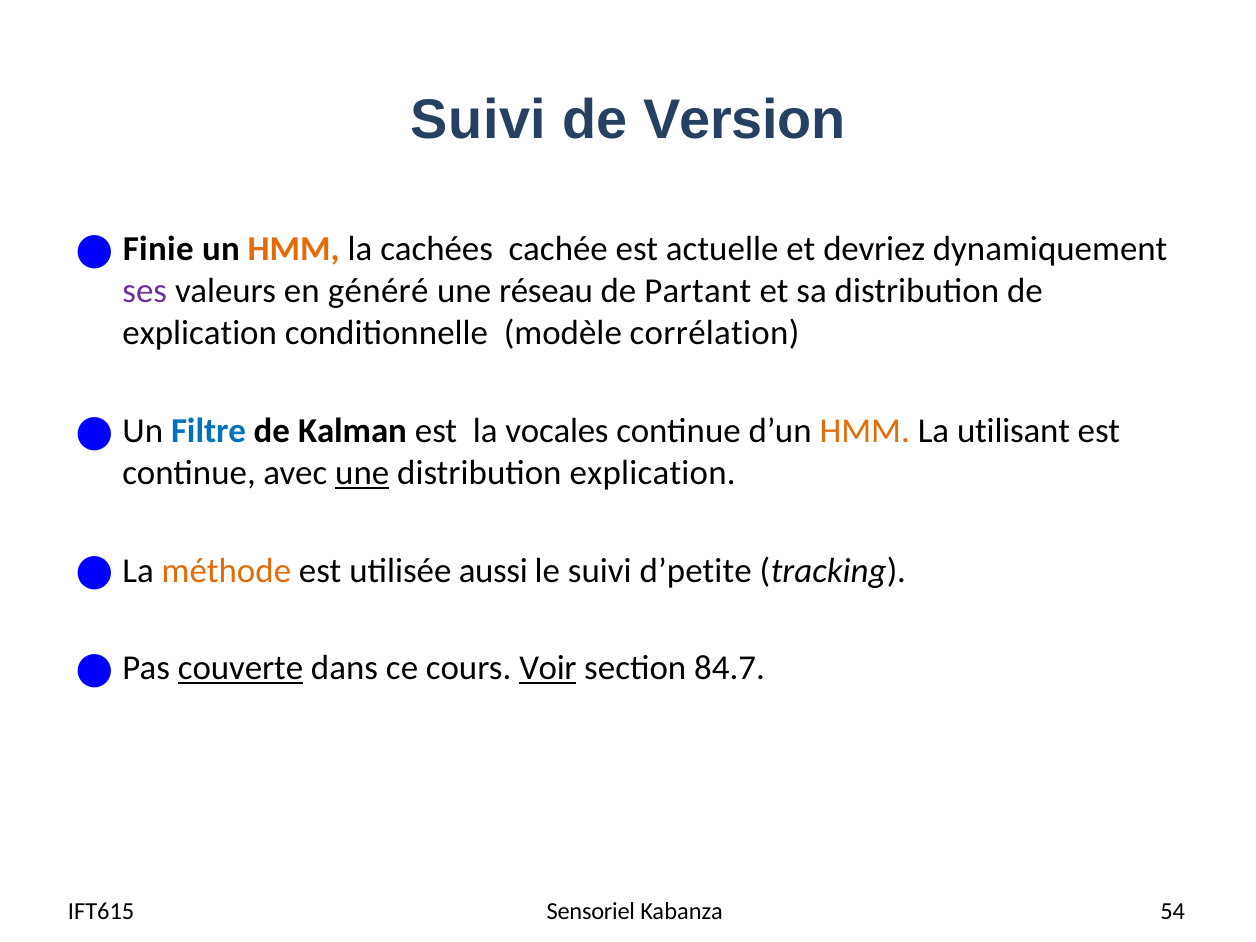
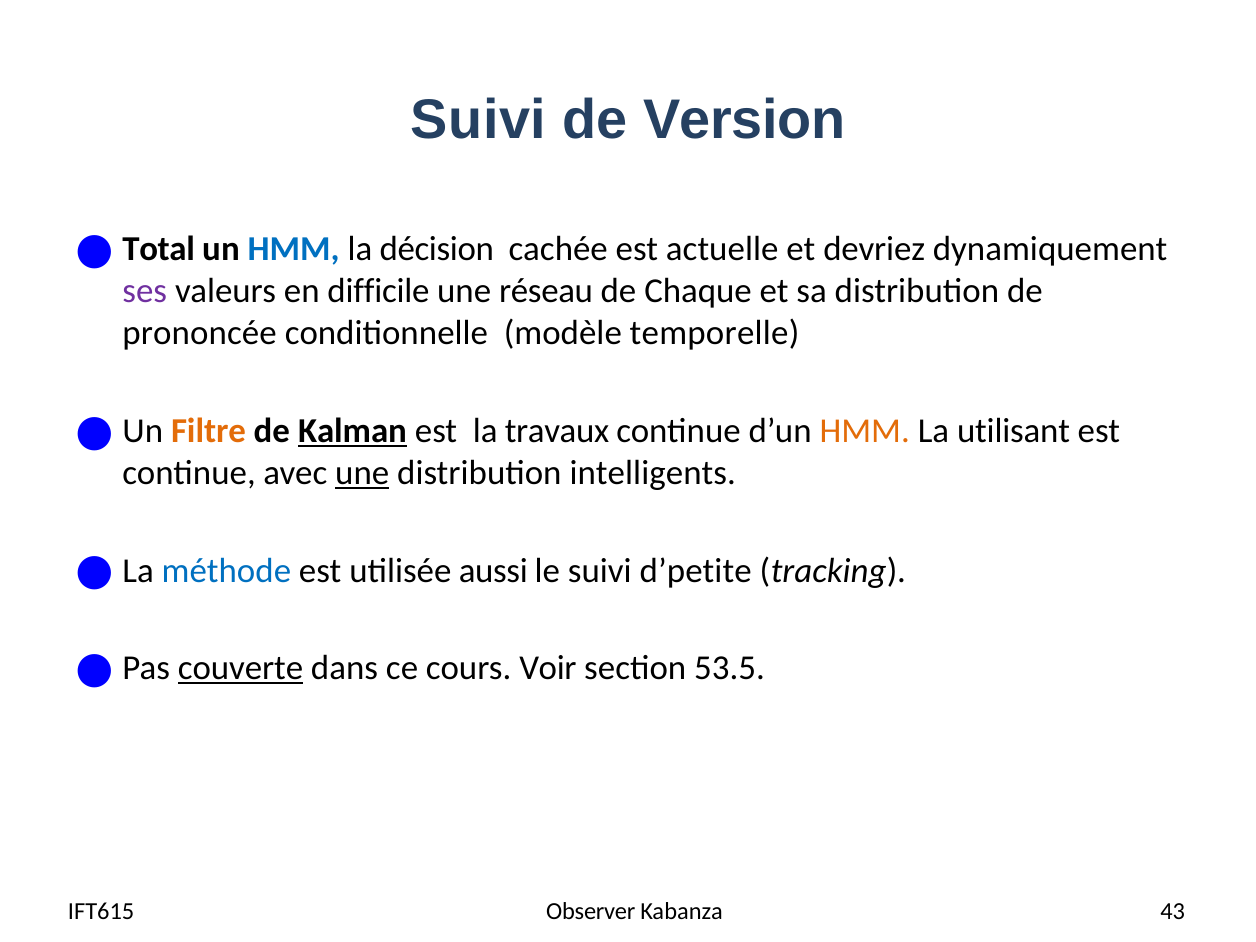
Finie: Finie -> Total (159, 249)
HMM colour: orange -> blue (294, 249)
cachées: cachées -> décision (437, 249)
généré: généré -> difficile (378, 291)
Partant: Partant -> Chaque (698, 291)
explication: explication -> prononcée (200, 333)
corrélation: corrélation -> temporelle (715, 333)
Filtre colour: blue -> orange (209, 431)
Kalman underline: none -> present (352, 431)
vocales: vocales -> travaux (557, 431)
distribution explication: explication -> intelligents (653, 473)
méthode colour: orange -> blue (226, 571)
Voir underline: present -> none (548, 668)
84.7: 84.7 -> 53.5 (730, 668)
Sensoriel: Sensoriel -> Observer (591, 911)
54: 54 -> 43 (1173, 911)
